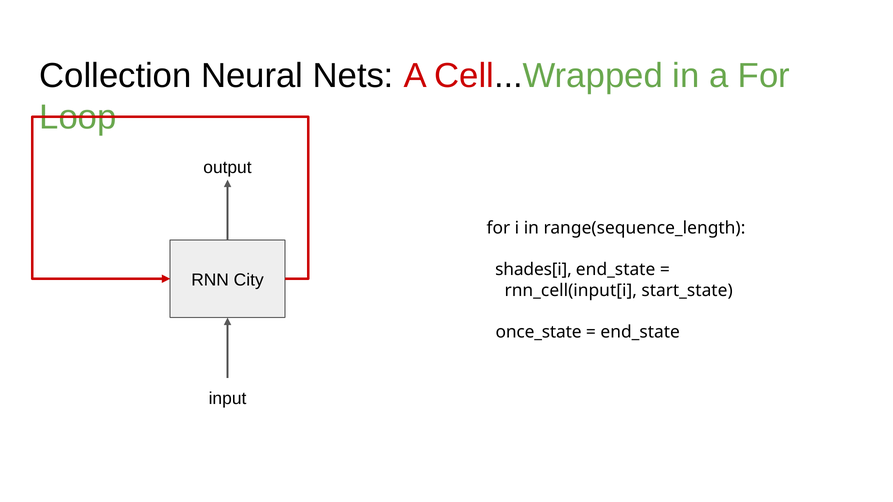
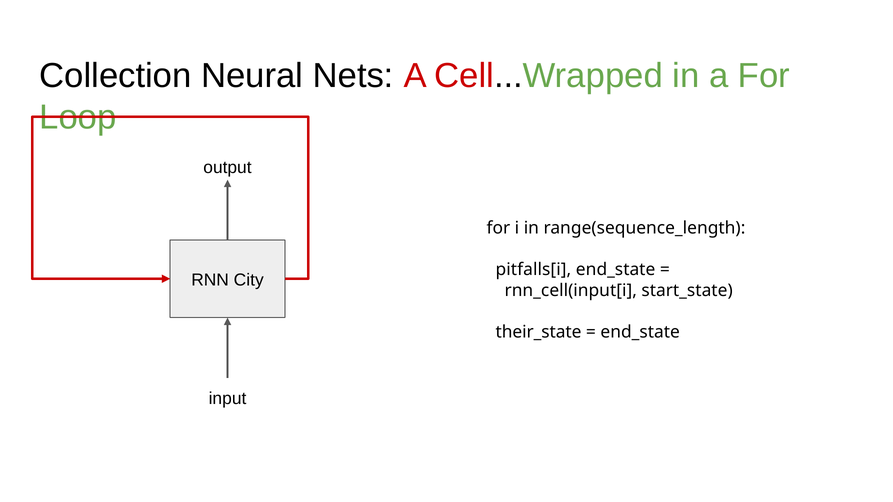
shades[i: shades[i -> pitfalls[i (533, 270)
once_state: once_state -> their_state (539, 332)
